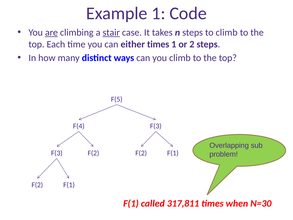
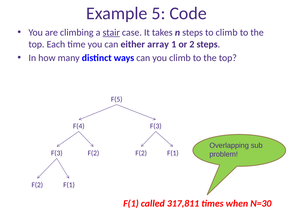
Example 1: 1 -> 5 (158, 13)
are underline: present -> none (51, 32)
either times: times -> array (158, 44)
